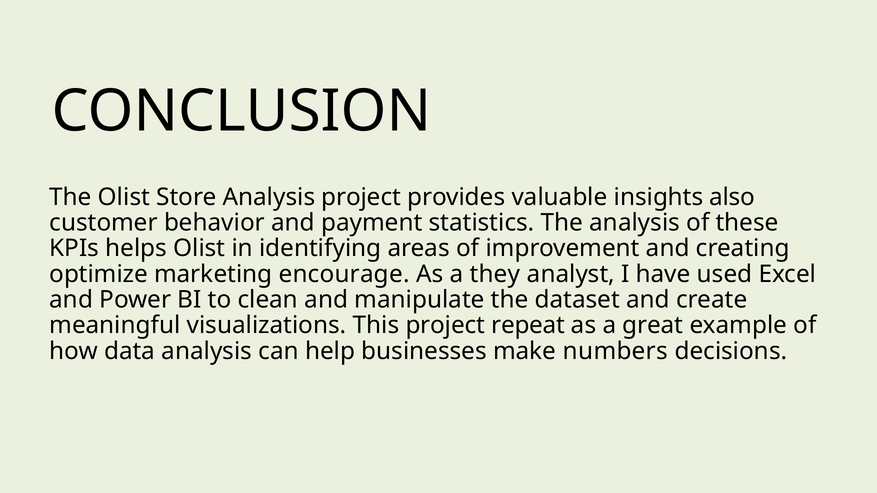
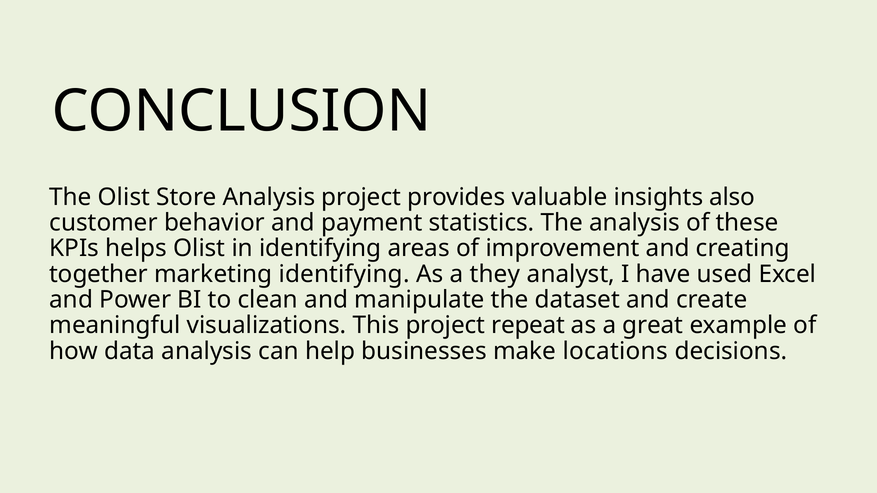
optimize: optimize -> together (99, 274)
marketing encourage: encourage -> identifying (344, 274)
numbers: numbers -> locations (615, 351)
